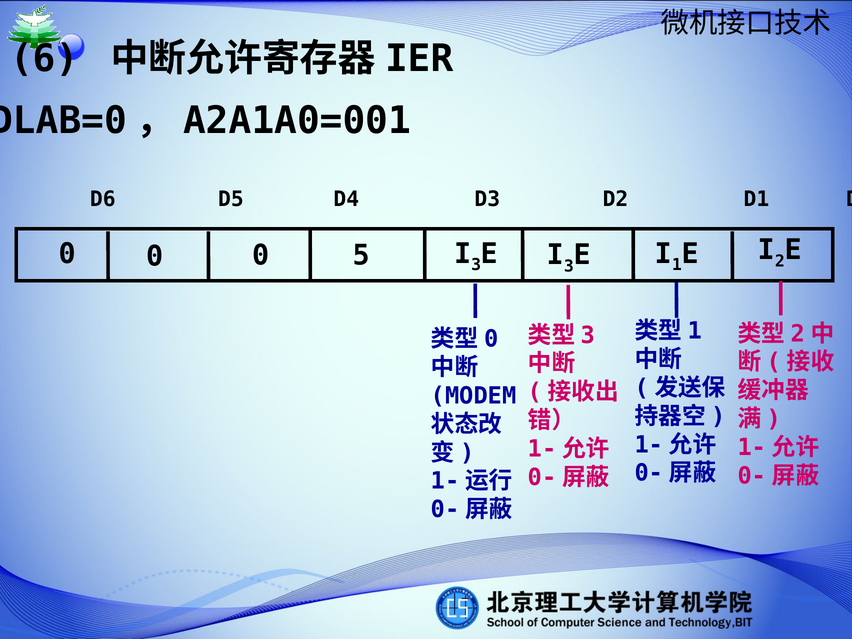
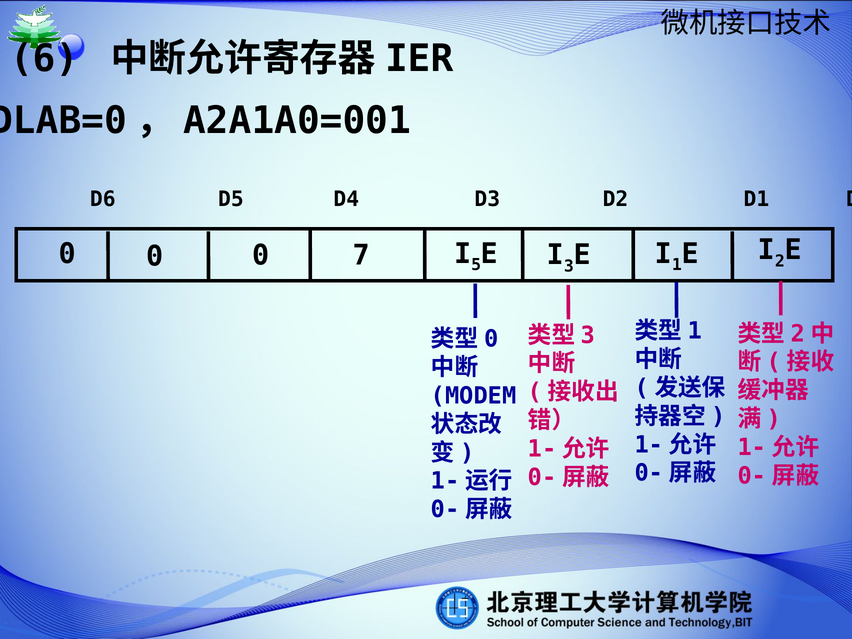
3: 3 -> 5 (476, 265)
5: 5 -> 7 (361, 255)
